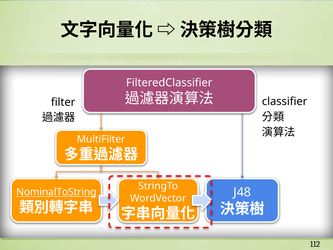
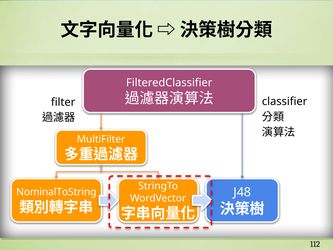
NominalToString underline: present -> none (56, 192)
